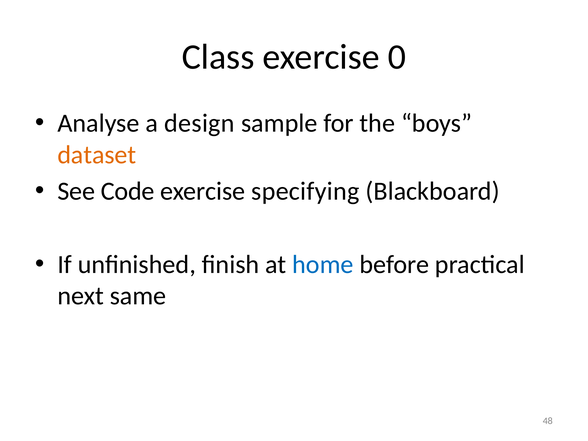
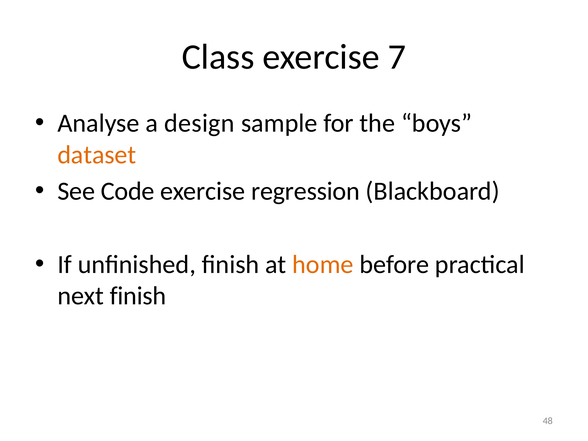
0: 0 -> 7 (397, 57)
specifying: specifying -> regression (306, 191)
home colour: blue -> orange (323, 265)
next same: same -> finish (138, 296)
